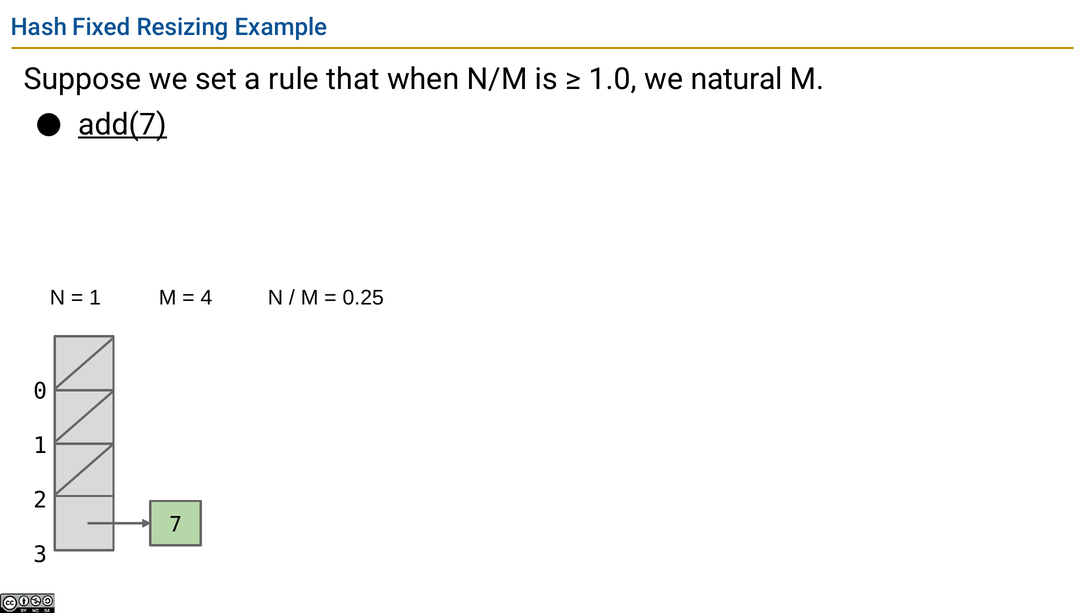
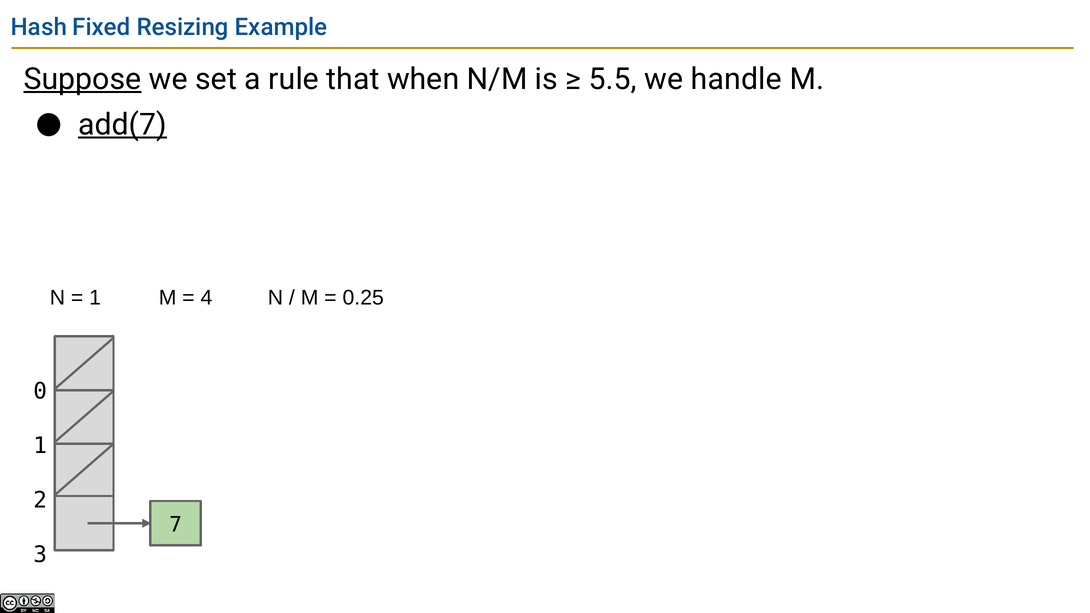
Suppose underline: none -> present (83, 79)
1.0: 1.0 -> 5.5 (613, 79)
natural: natural -> handle (736, 79)
